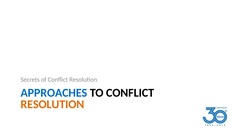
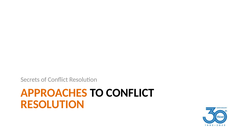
APPROACHES colour: blue -> orange (54, 93)
